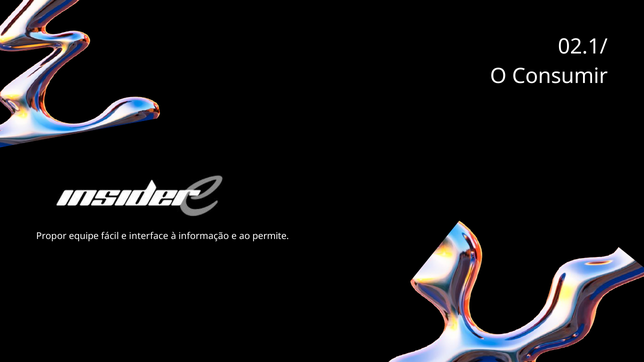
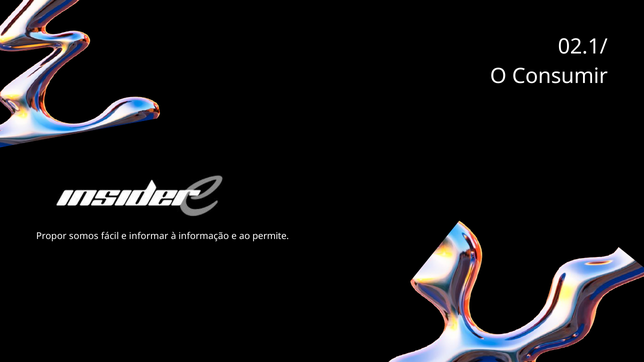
equipe: equipe -> somos (84, 236)
interface: interface -> informar (149, 236)
